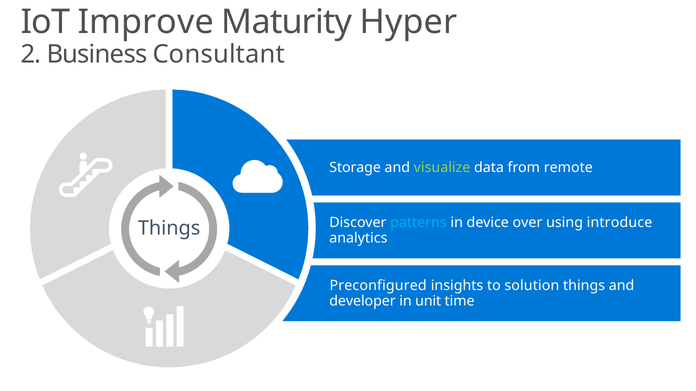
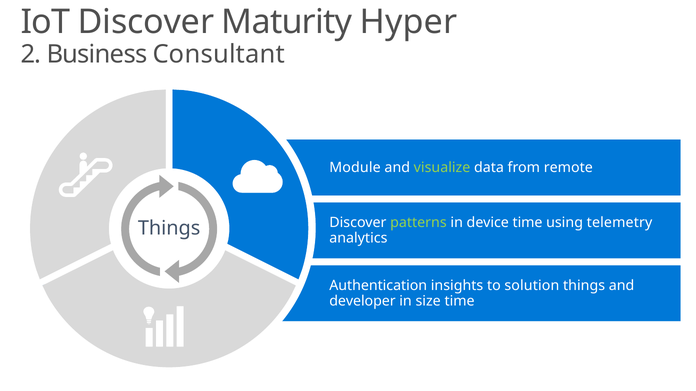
IoT Improve: Improve -> Discover (146, 22)
Storage: Storage -> Module (355, 168)
patterns colour: light blue -> light green (418, 223)
device over: over -> time (528, 223)
introduce: introduce -> telemetry (620, 223)
Preconfigured: Preconfigured -> Authentication (378, 286)
unit: unit -> size (428, 301)
